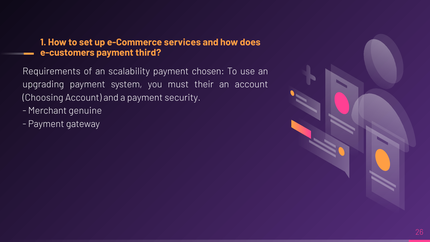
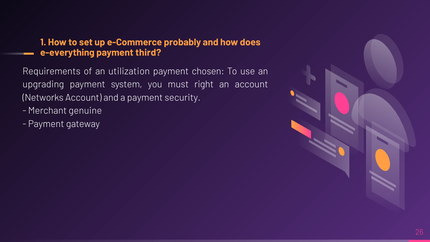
services: services -> probably (182, 42)
e-customers: e-customers -> e-everything (67, 53)
scalability: scalability -> utilization (129, 71)
their: their -> right (204, 84)
Choosing: Choosing -> Networks (43, 98)
